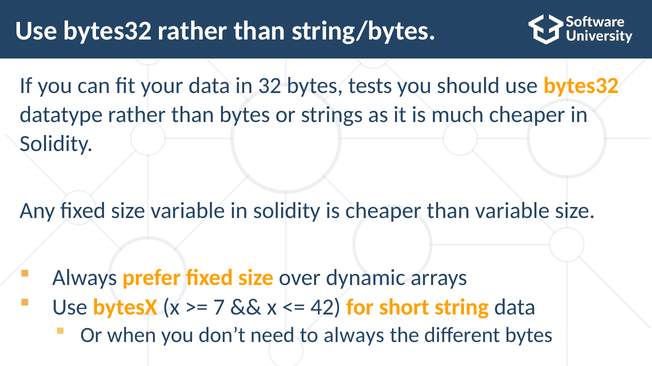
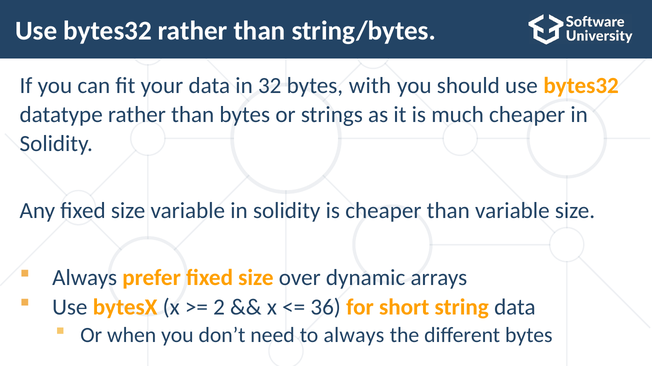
tests: tests -> with (370, 86)
7: 7 -> 2 (219, 308)
42: 42 -> 36 (326, 308)
